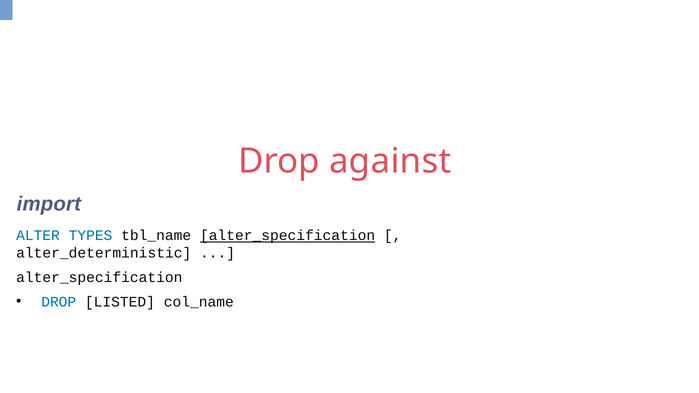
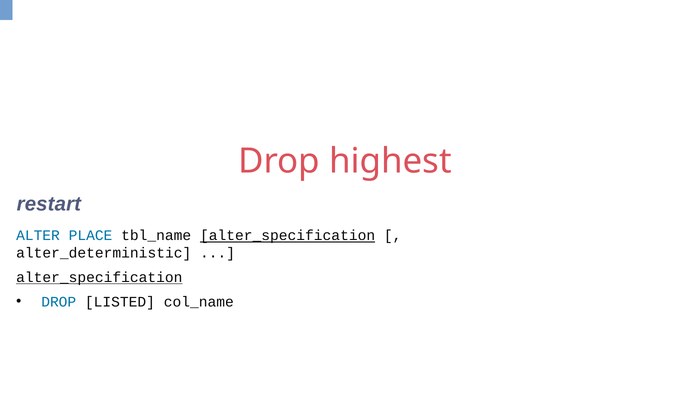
against: against -> highest (390, 161)
import: import -> restart (49, 204)
TYPES: TYPES -> PLACE (91, 236)
alter_specification underline: none -> present (99, 278)
